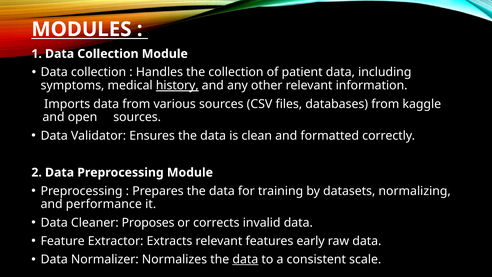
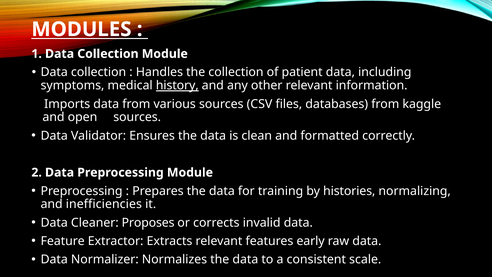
datasets: datasets -> histories (349, 191)
performance: performance -> inefficiencies (104, 204)
data underline: present -> none (245, 259)
